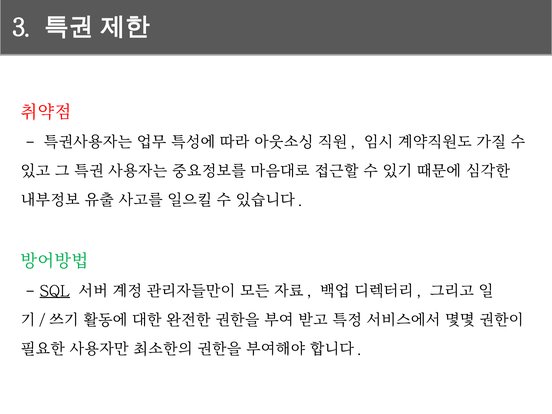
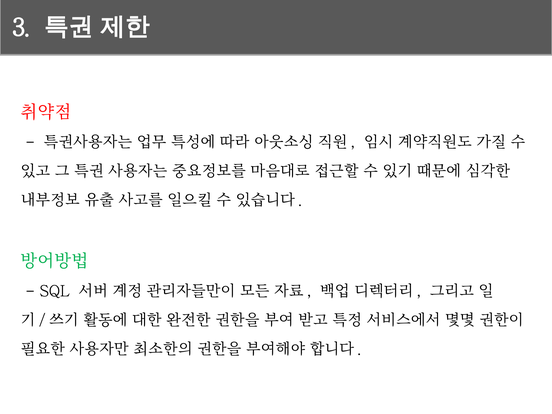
SQL underline: present -> none (55, 291)
